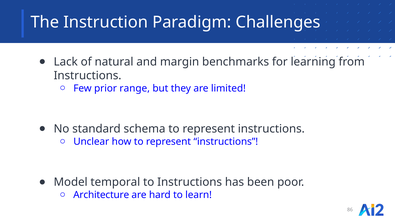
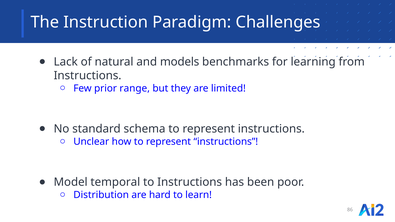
margin: margin -> models (180, 62)
Architecture: Architecture -> Distribution (101, 195)
